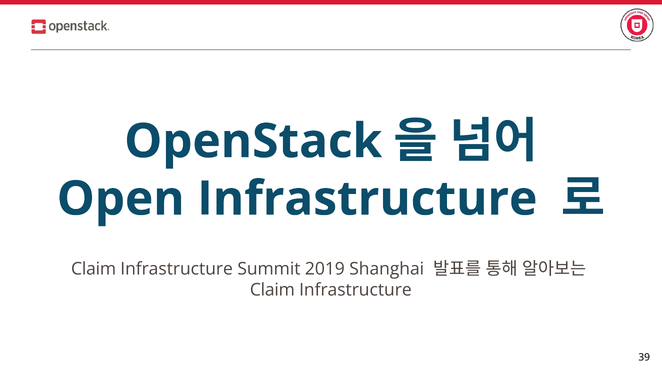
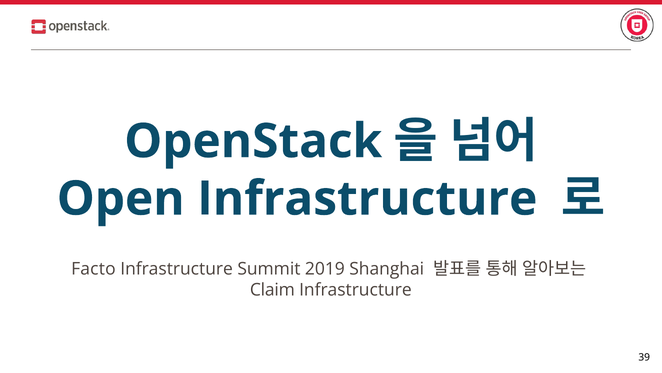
Claim: Claim -> Facto (93, 268)
